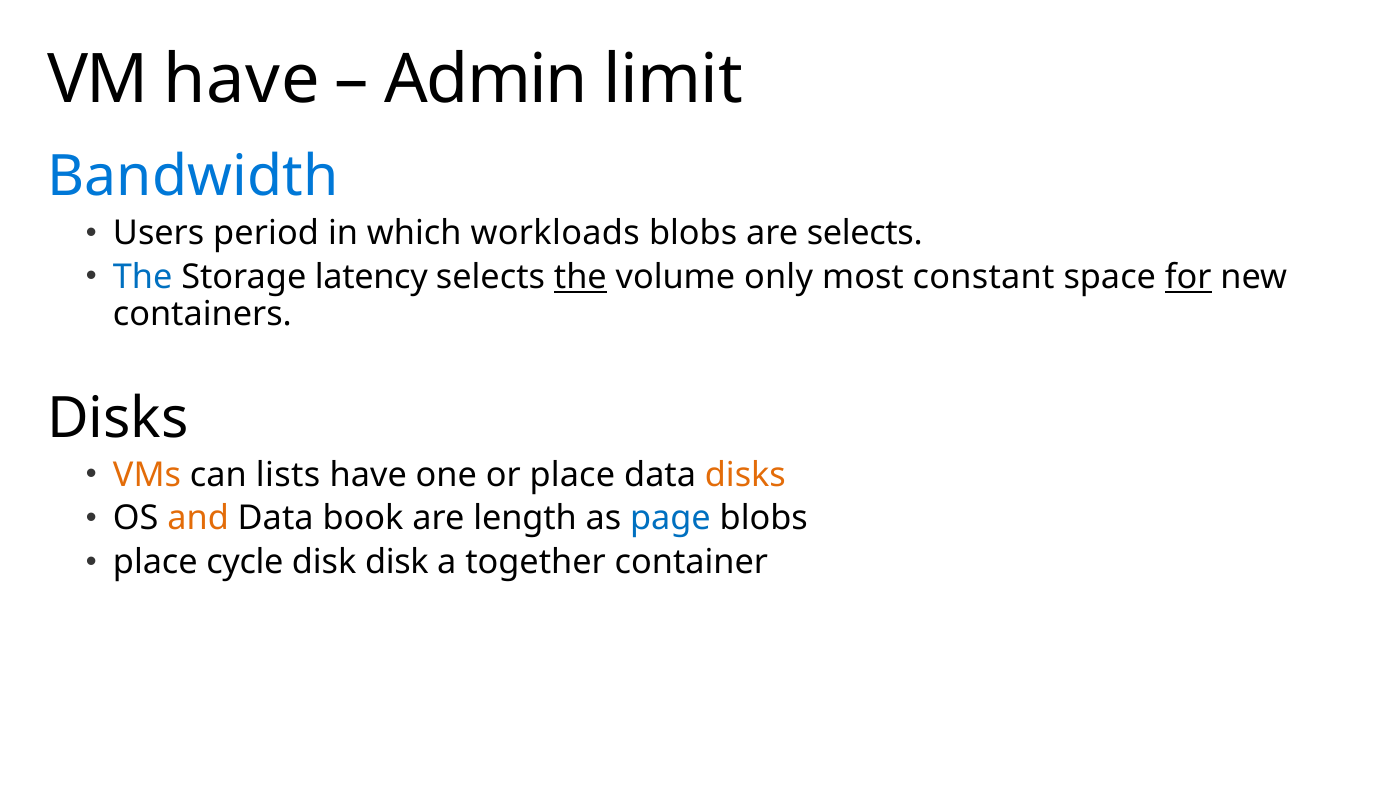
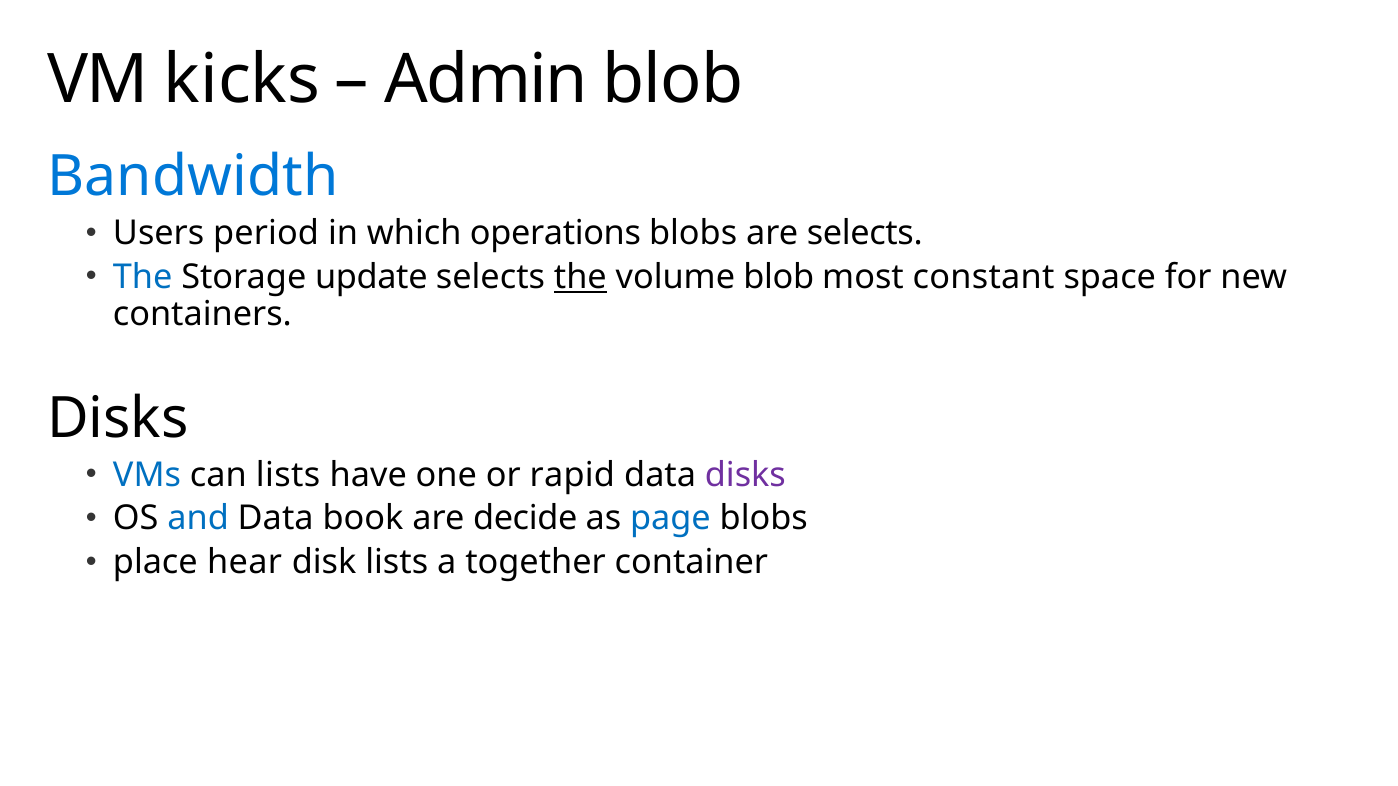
VM have: have -> kicks (242, 80)
Admin limit: limit -> blob (673, 80)
workloads: workloads -> operations (556, 233)
latency: latency -> update (371, 277)
volume only: only -> blob (779, 277)
for underline: present -> none (1188, 277)
VMs colour: orange -> blue (147, 475)
or place: place -> rapid (572, 475)
disks colour: orange -> purple (745, 475)
and colour: orange -> blue (198, 519)
length: length -> decide (525, 519)
cycle: cycle -> hear (245, 563)
disk disk: disk -> lists (397, 563)
